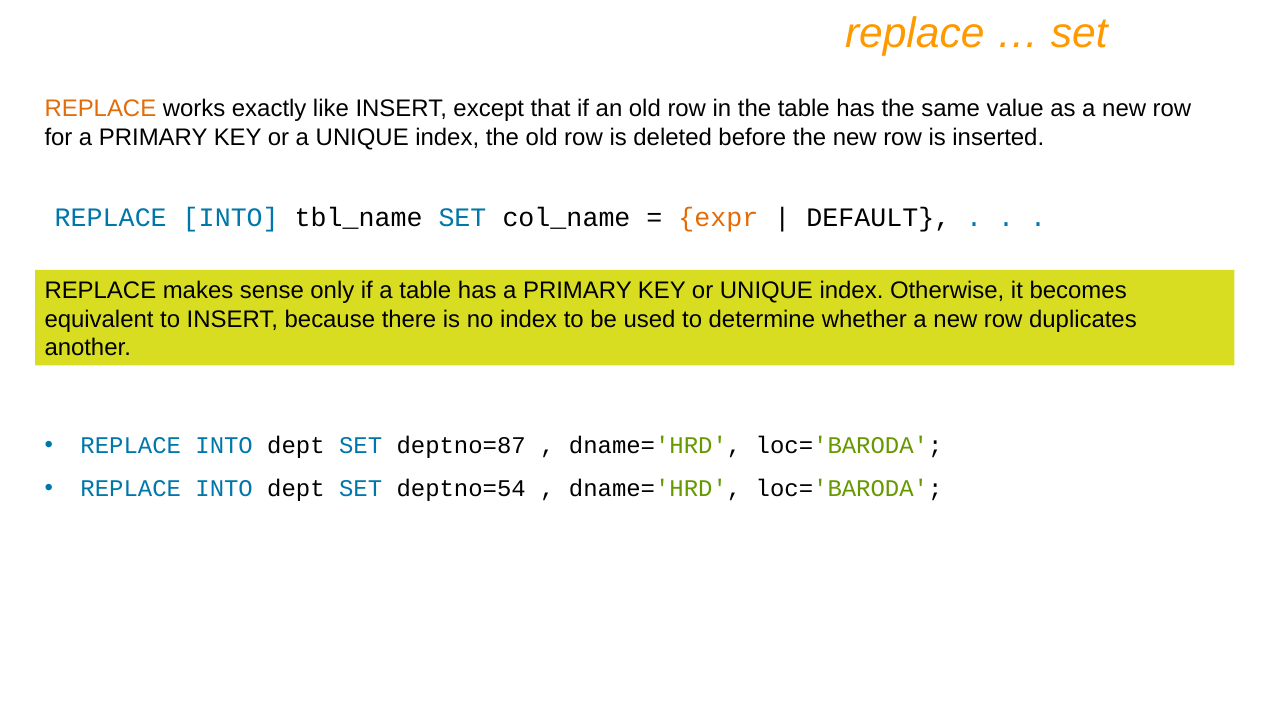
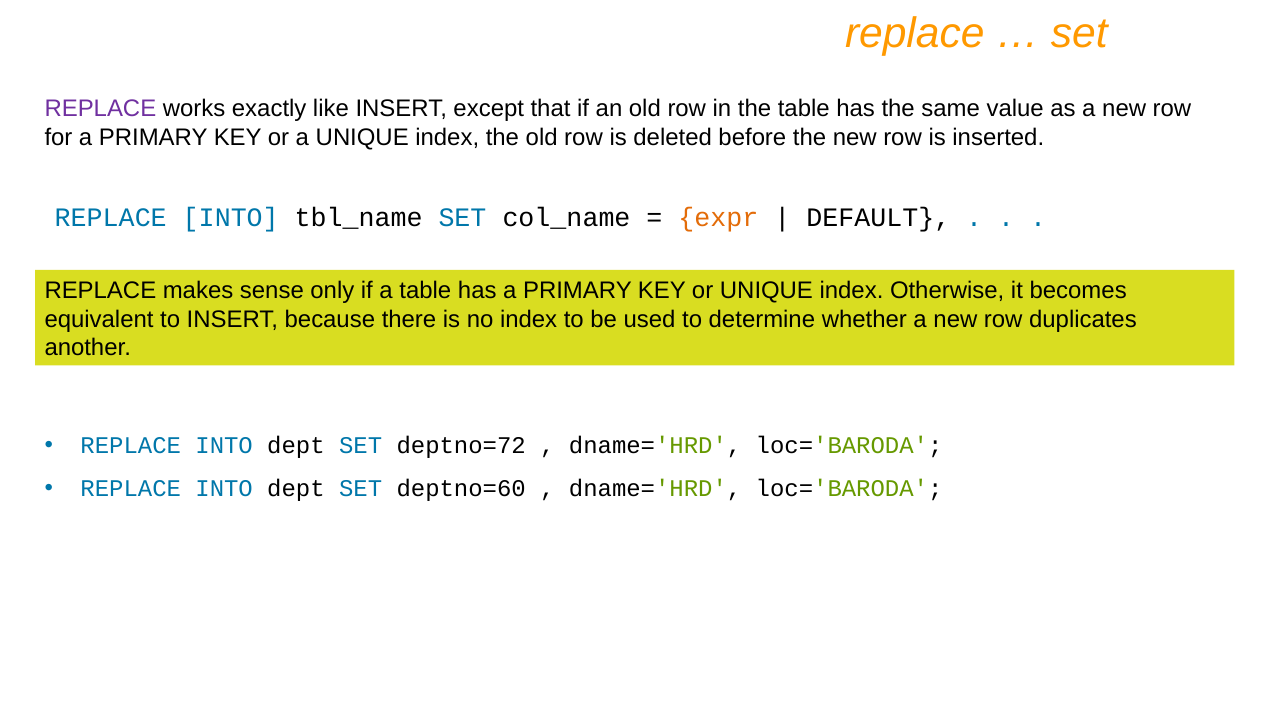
REPLACE colour: orange -> purple (100, 108)
deptno=87: deptno=87 -> deptno=72 (461, 446)
deptno=54: deptno=54 -> deptno=60 (461, 489)
